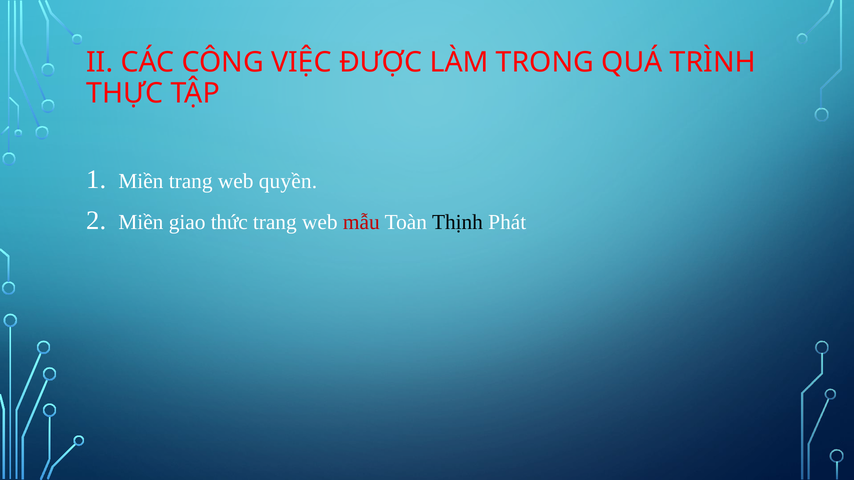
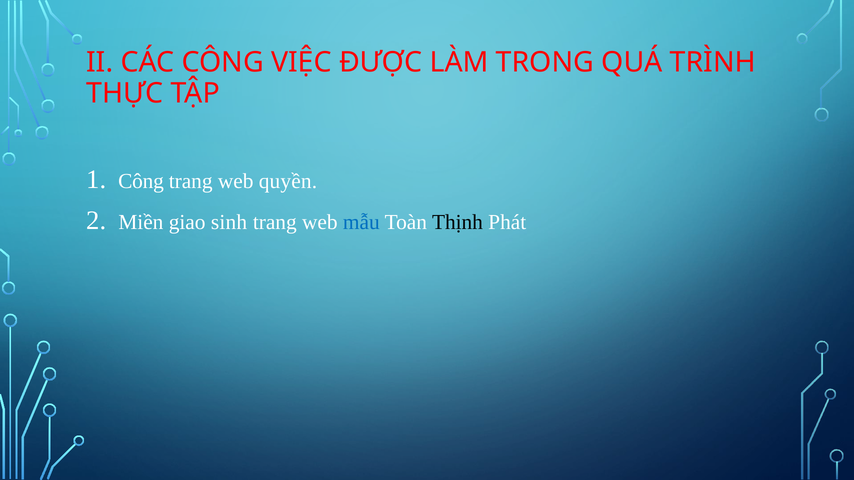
Miền: Miền -> Công (141, 181)
thức: thức -> sinh (229, 222)
mẫu colour: red -> blue (361, 222)
